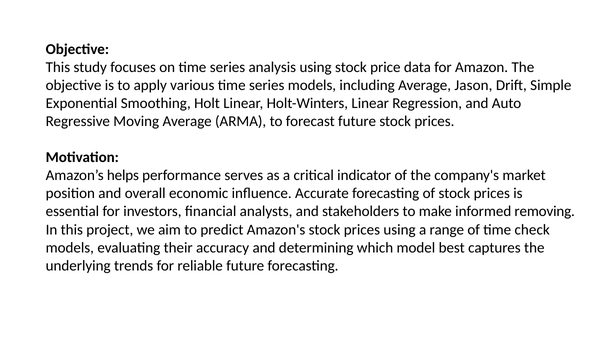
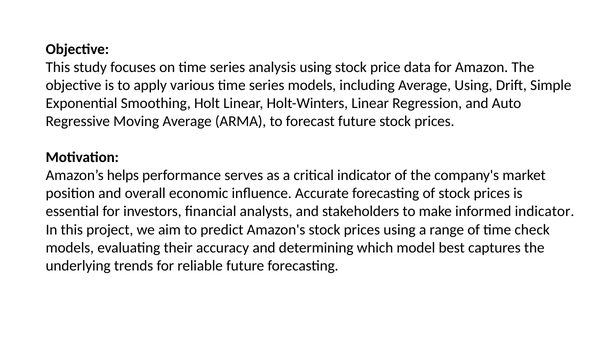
Average Jason: Jason -> Using (473, 85)
informed removing: removing -> indicator (545, 212)
